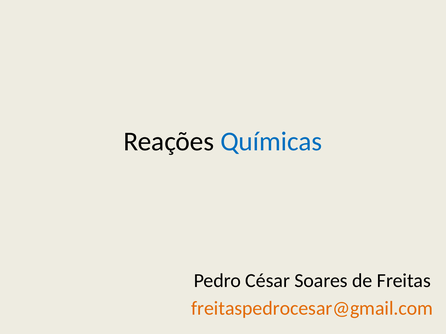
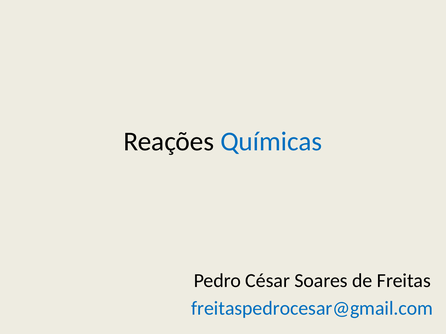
freitaspedrocesar@gmail.com colour: orange -> blue (312, 309)
